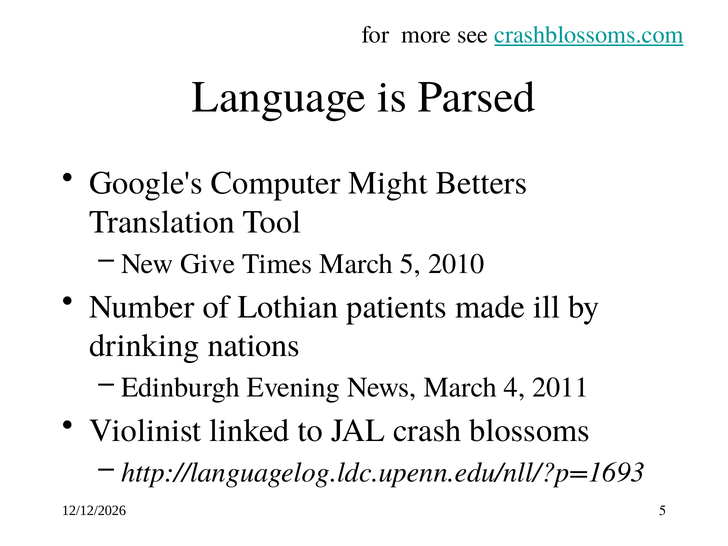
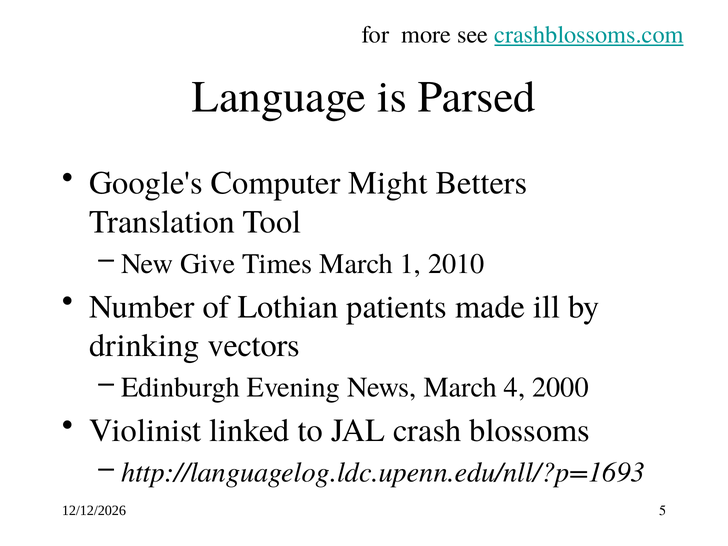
March 5: 5 -> 1 (410, 264)
nations: nations -> vectors (254, 346)
2011: 2011 -> 2000 (560, 388)
